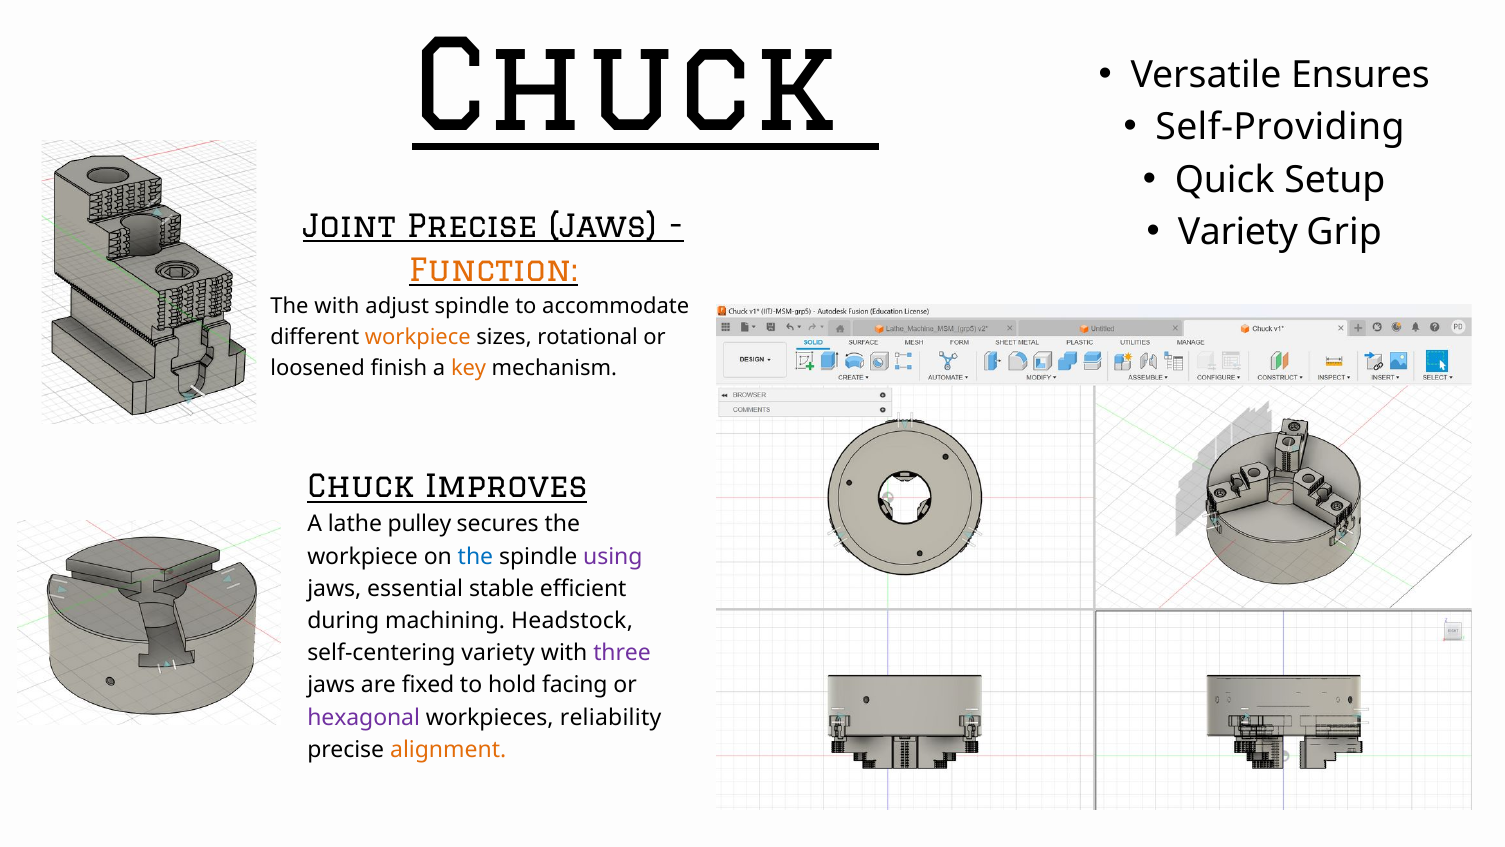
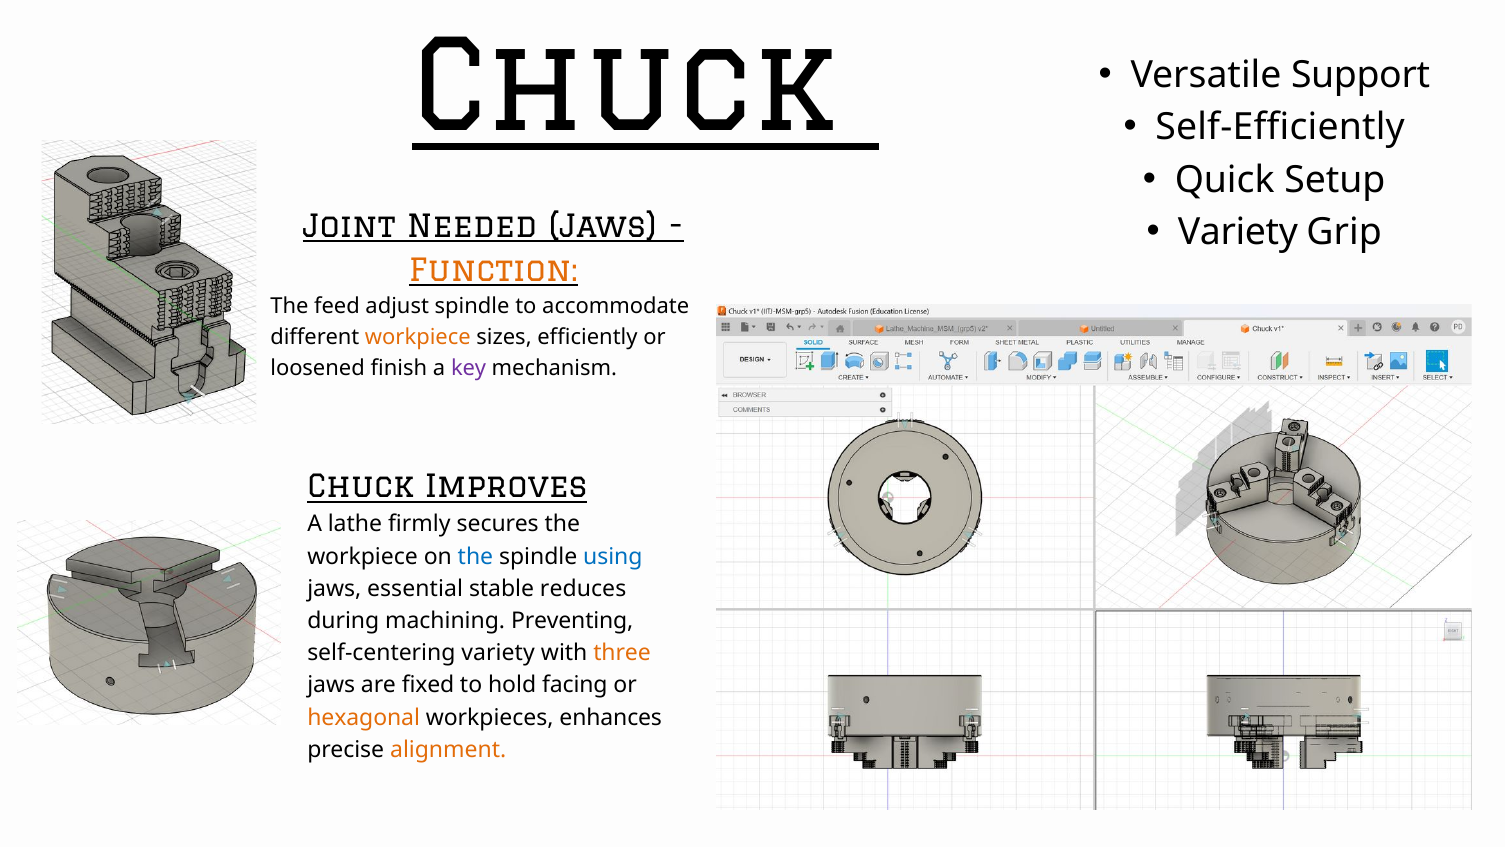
Ensures: Ensures -> Support (1361, 75)
Self-Providing: Self-Providing -> Self-Efficiently (1280, 127)
Joint Precise: Precise -> Needed (472, 227)
The with: with -> feed (337, 306)
rotational: rotational -> efficiently (587, 337)
key colour: orange -> purple (469, 368)
pulley: pulley -> firmly (419, 524)
using colour: purple -> blue (613, 556)
efficient: efficient -> reduces (583, 588)
Headstock: Headstock -> Preventing (572, 621)
three colour: purple -> orange (622, 653)
hexagonal colour: purple -> orange (364, 717)
reliability: reliability -> enhances (611, 717)
